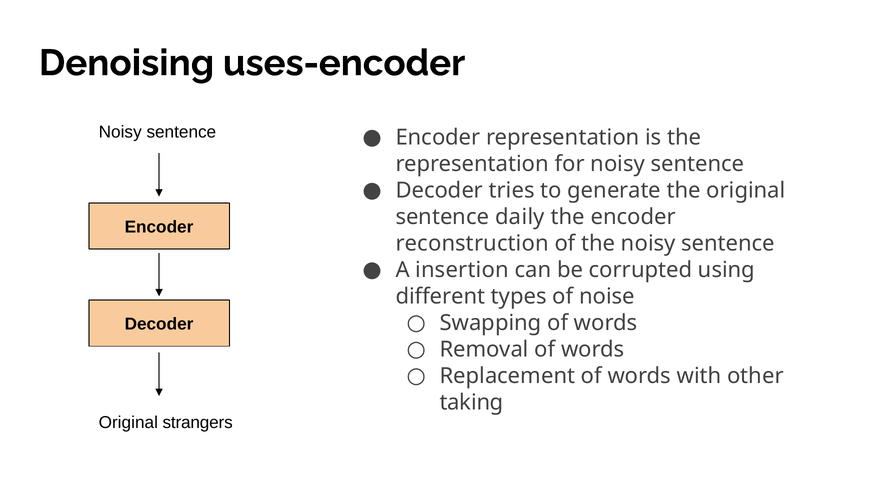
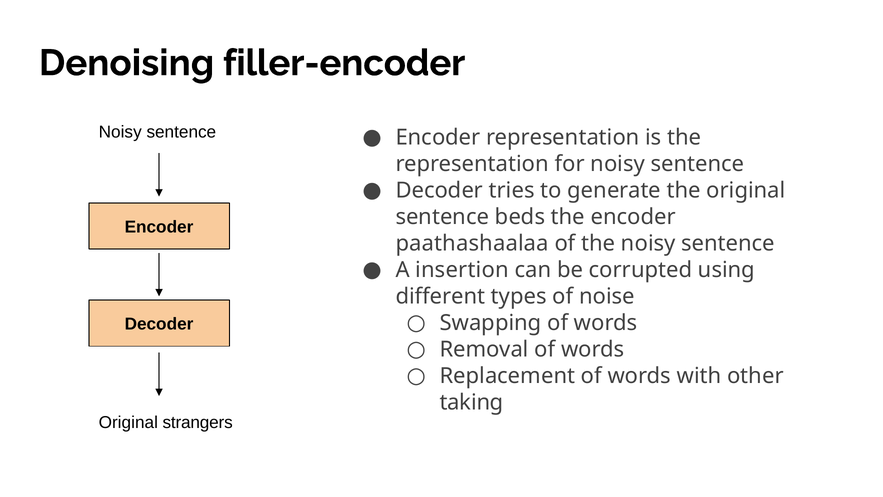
uses-encoder: uses-encoder -> filler-encoder (344, 63)
daily: daily -> beds (520, 217)
reconstruction: reconstruction -> paathashaalaa (472, 243)
